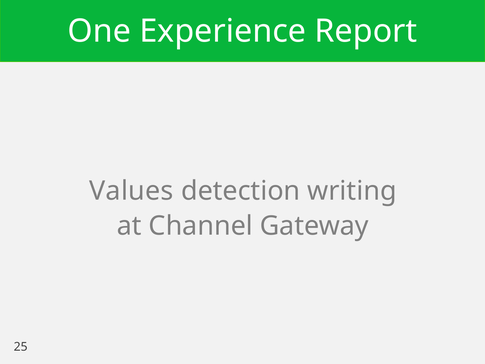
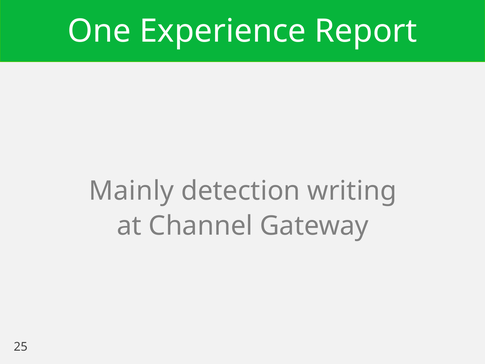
Values: Values -> Mainly (131, 191)
